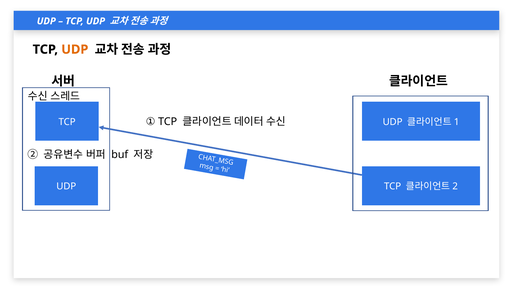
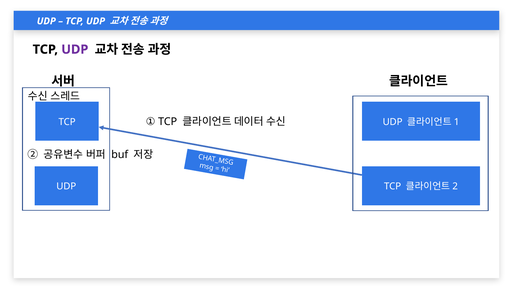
UDP colour: orange -> purple (75, 49)
